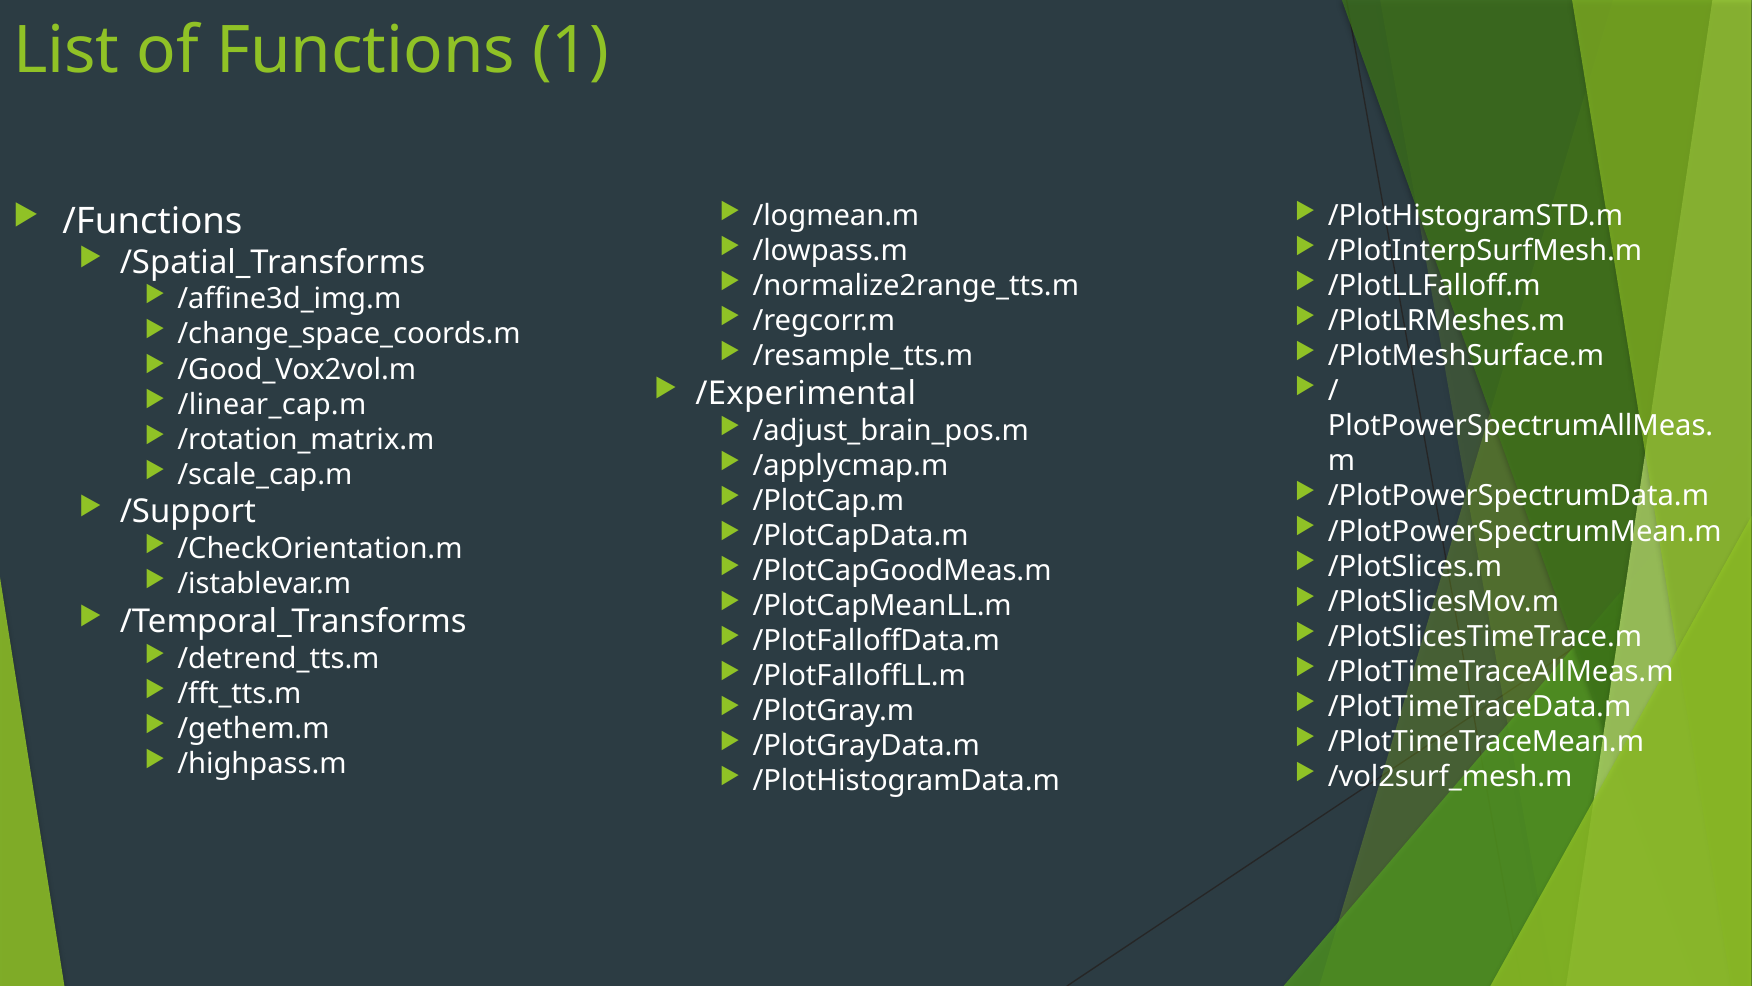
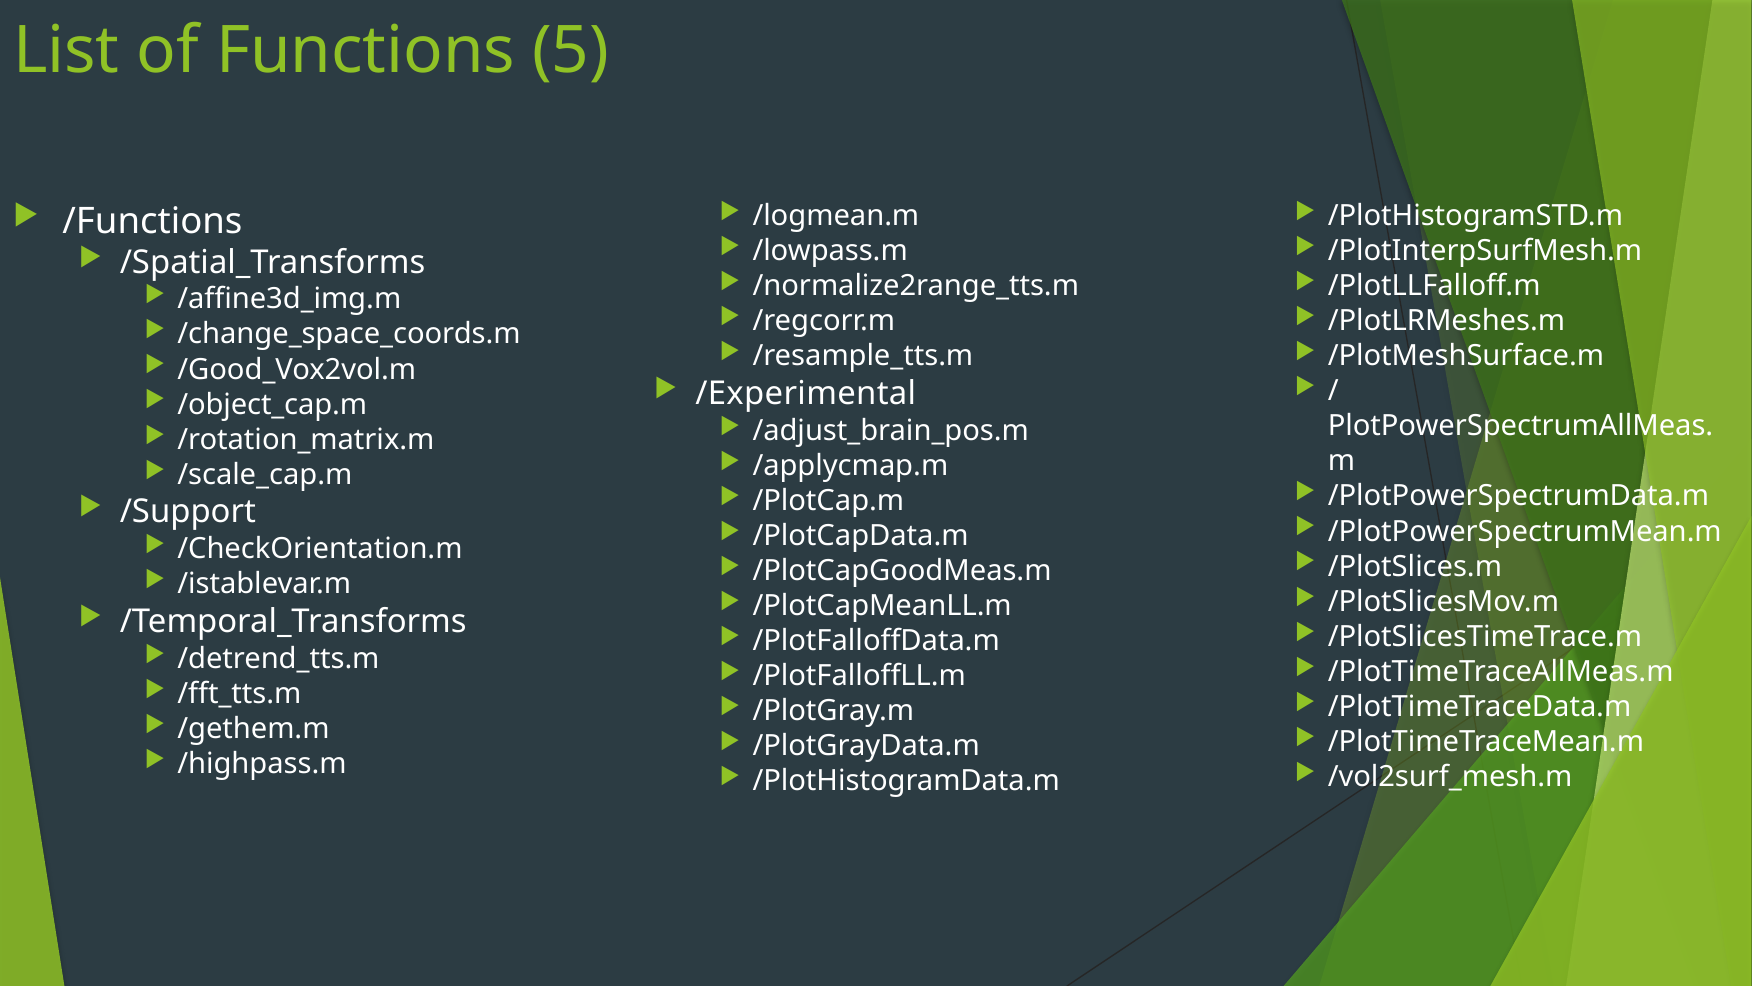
1: 1 -> 5 (571, 51)
/linear_cap.m: /linear_cap.m -> /object_cap.m (272, 404)
